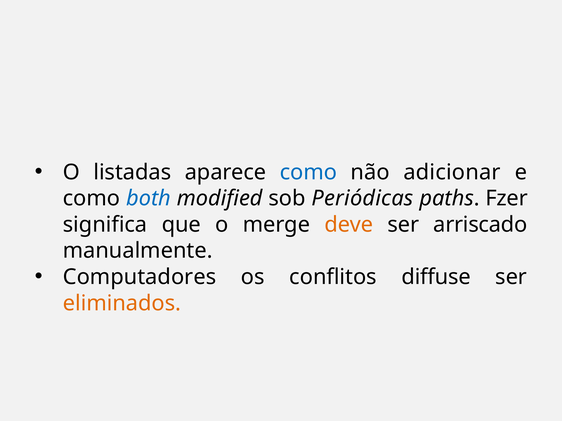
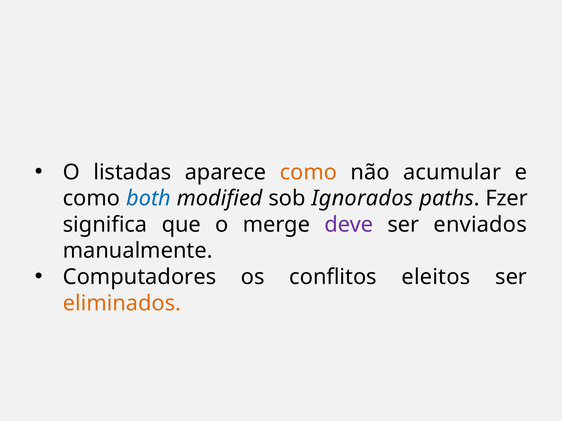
como colour: blue -> orange (308, 172)
adicionar: adicionar -> acumular (452, 172)
Periódicas: Periódicas -> Ignorados (362, 199)
deve colour: orange -> purple (349, 225)
arriscado: arriscado -> enviados (480, 225)
diffuse: diffuse -> eleitos (436, 277)
